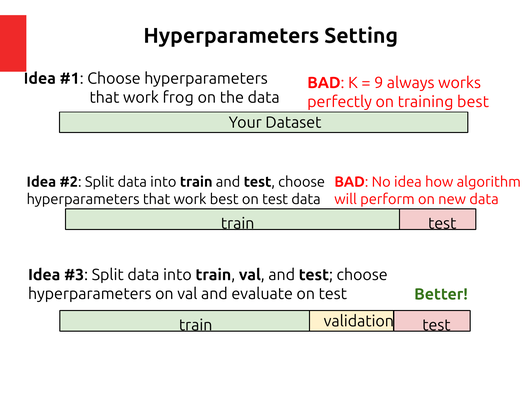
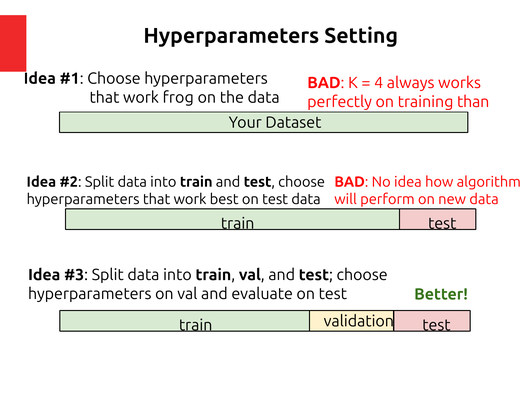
9: 9 -> 4 (379, 83)
training best: best -> than (473, 102)
